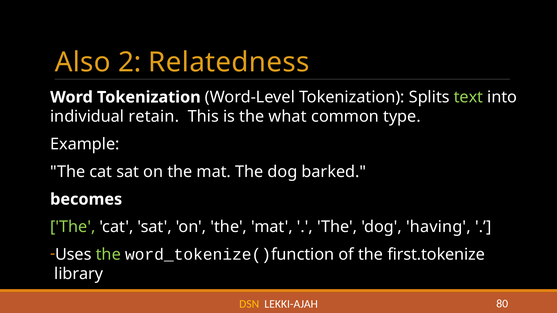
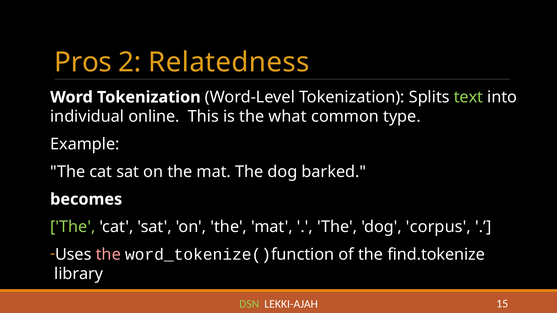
Also: Also -> Pros (83, 62)
retain: retain -> online (154, 117)
having: having -> corpus (438, 227)
the colour: light green -> pink (108, 255)
first.tokenize: first.tokenize -> find.tokenize (436, 255)
DSN colour: yellow -> light green (249, 304)
80: 80 -> 15 (502, 304)
